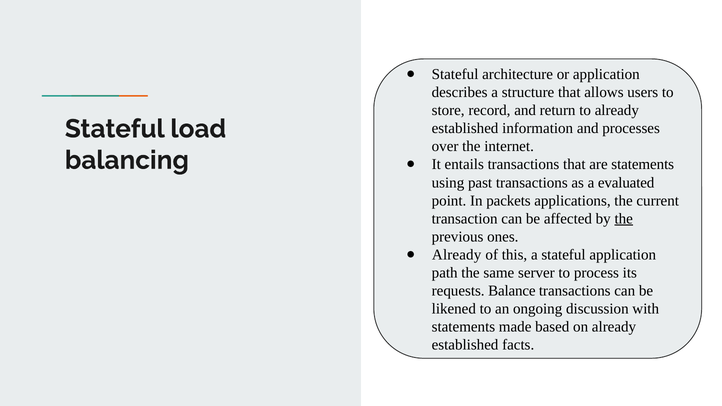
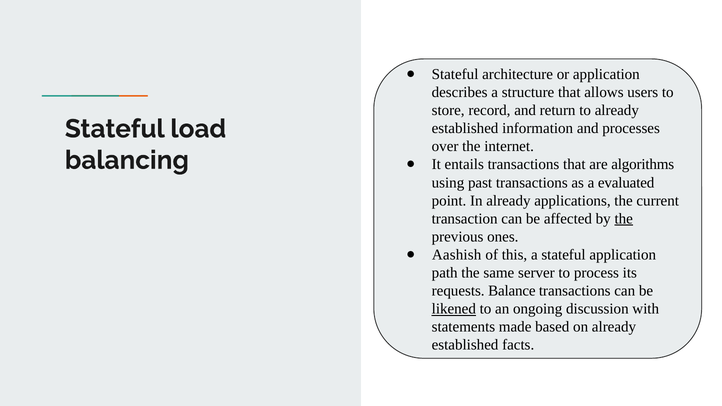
are statements: statements -> algorithms (643, 165)
In packets: packets -> already (508, 201)
Already: Already -> Aashish (457, 255)
likened underline: none -> present (454, 309)
